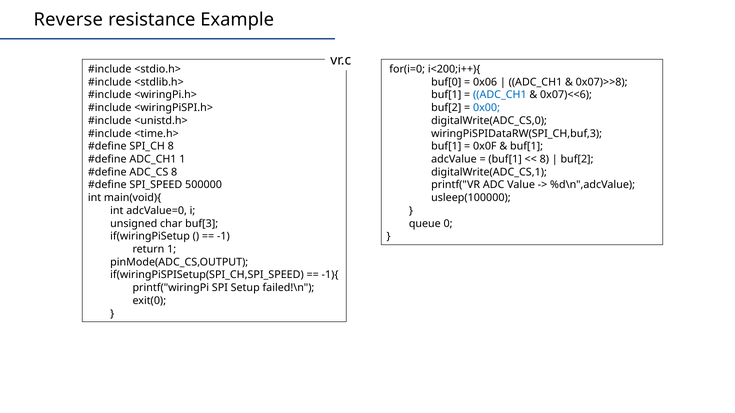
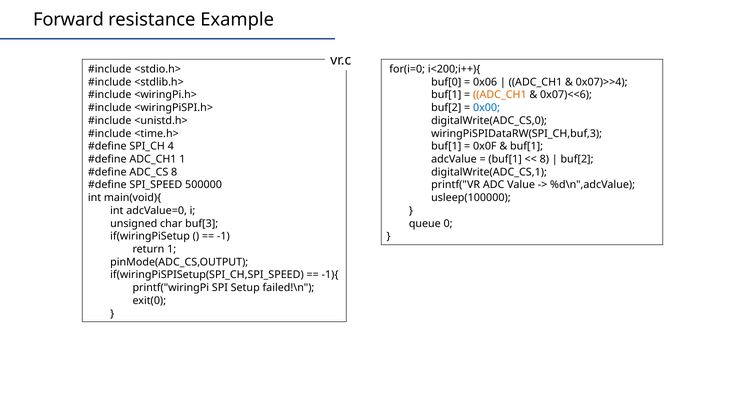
Reverse: Reverse -> Forward (68, 20)
0x07)>>8: 0x07)>>8 -> 0x07)>>4 (602, 82)
ADC_CH1 colour: blue -> orange (500, 95)
SPI_CH 8: 8 -> 4 (171, 147)
